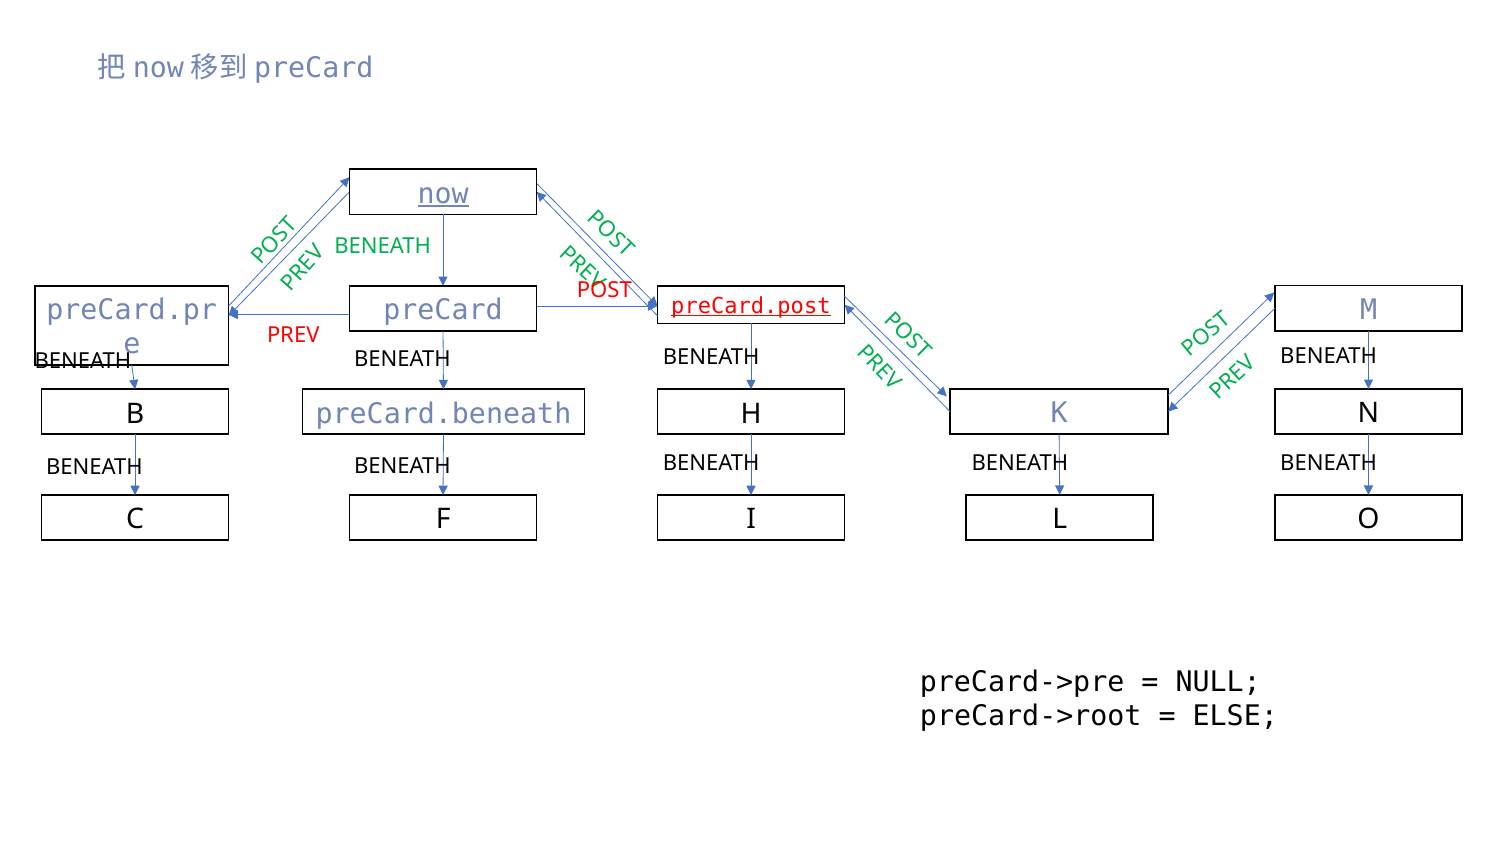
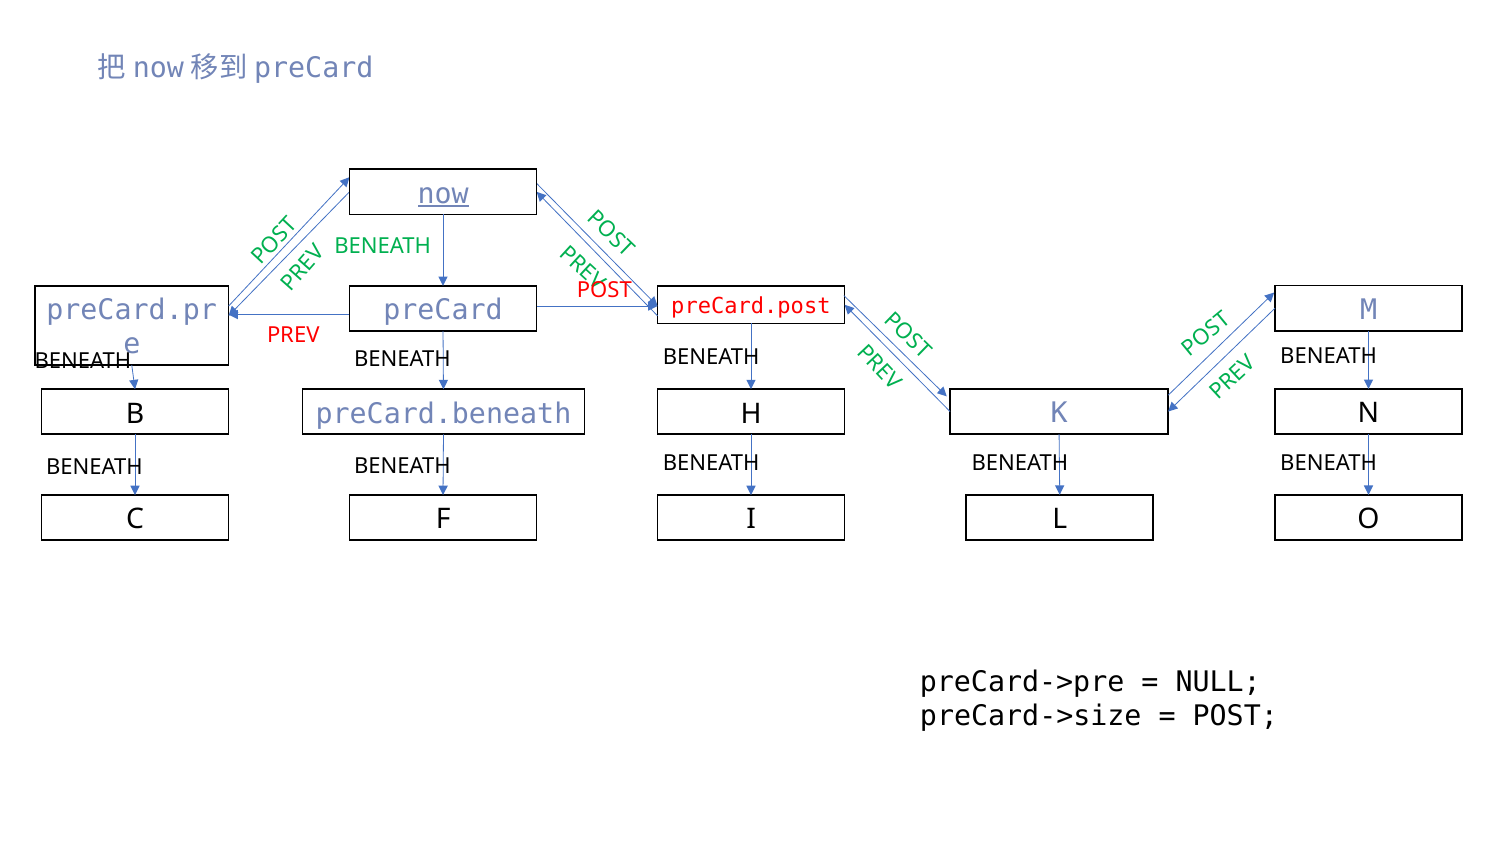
preCard.post underline: present -> none (751, 306)
preCard->root: preCard->root -> preCard->size (1031, 716)
ELSE: ELSE -> POST (1235, 716)
